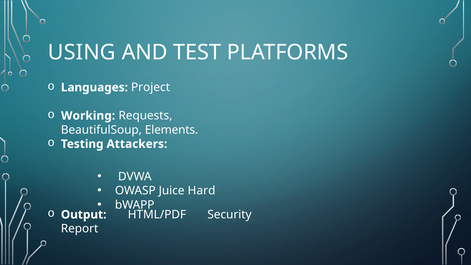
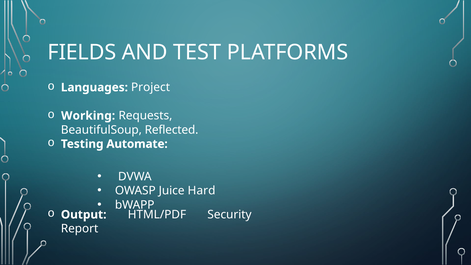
USING: USING -> FIELDS (82, 52)
Elements: Elements -> Reflected (172, 130)
Attackers: Attackers -> Automate (137, 144)
